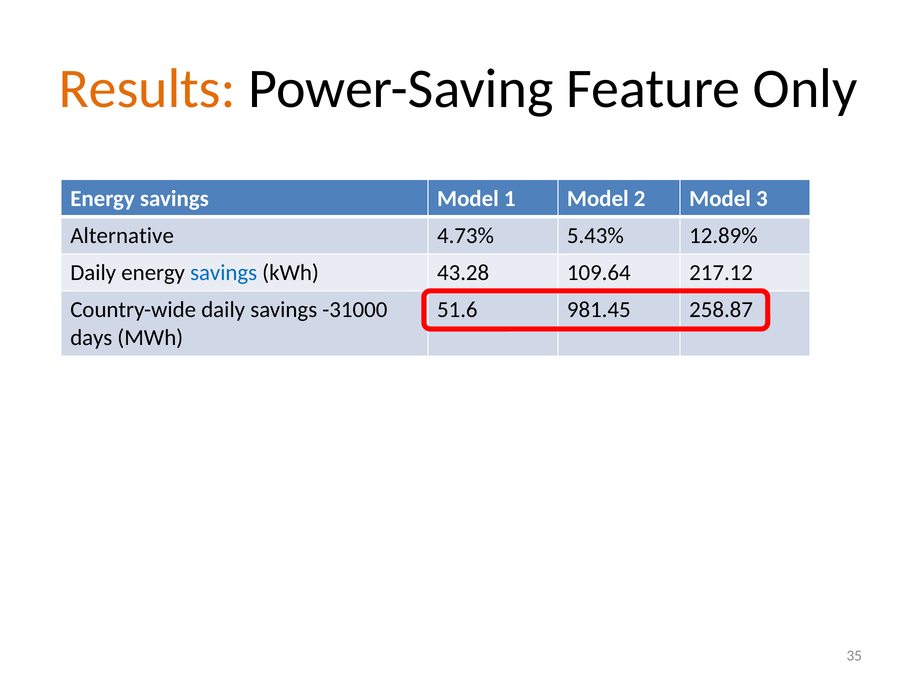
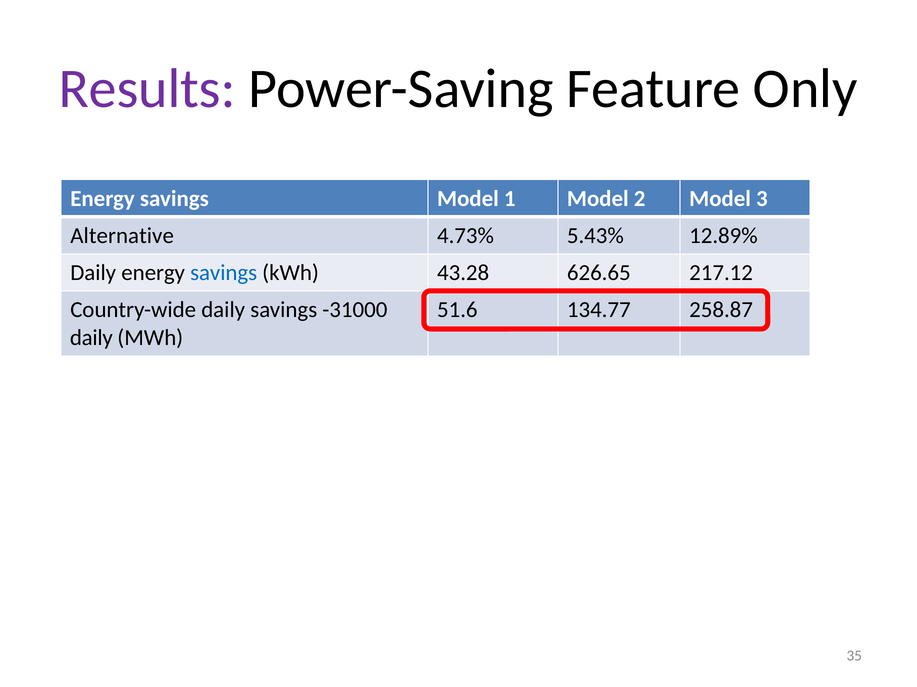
Results colour: orange -> purple (147, 89)
109.64: 109.64 -> 626.65 (599, 273)
981.45: 981.45 -> 134.77 (599, 310)
days: days -> daily (91, 338)
